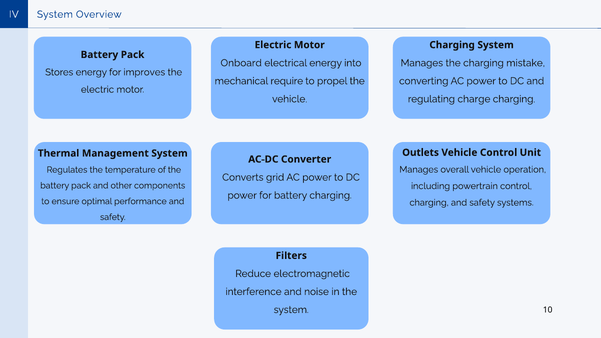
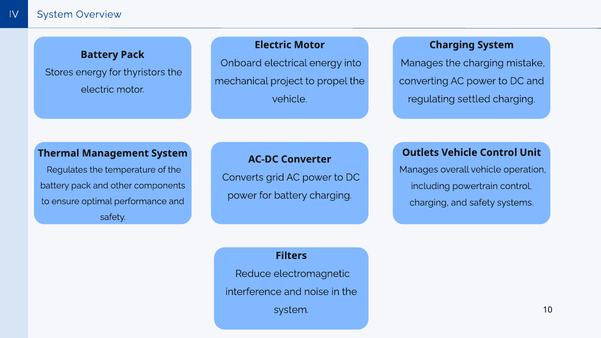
improves: improves -> thyristors (144, 72)
require: require -> project (287, 81)
charge: charge -> settled (474, 99)
